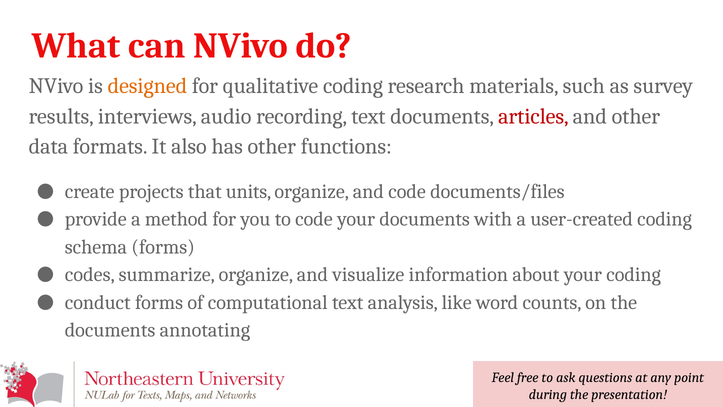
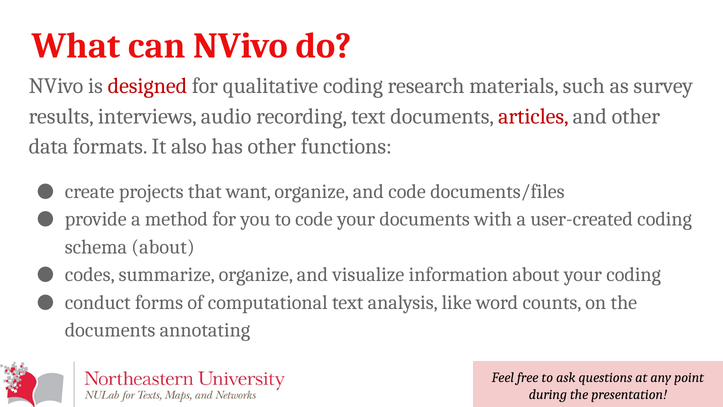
designed colour: orange -> red (147, 86)
units: units -> want (248, 191)
schema forms: forms -> about (163, 247)
